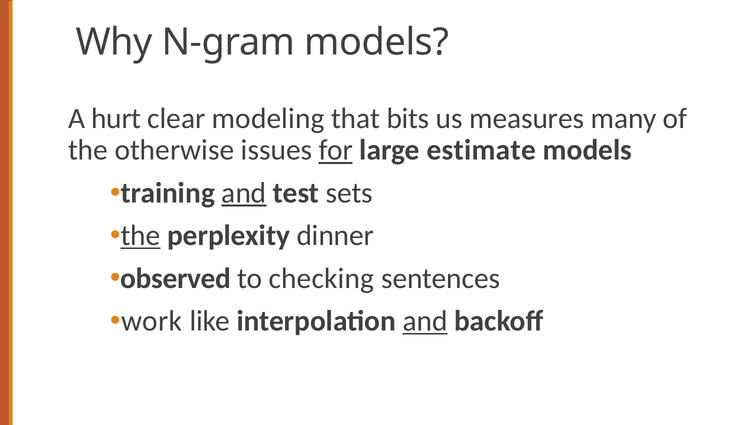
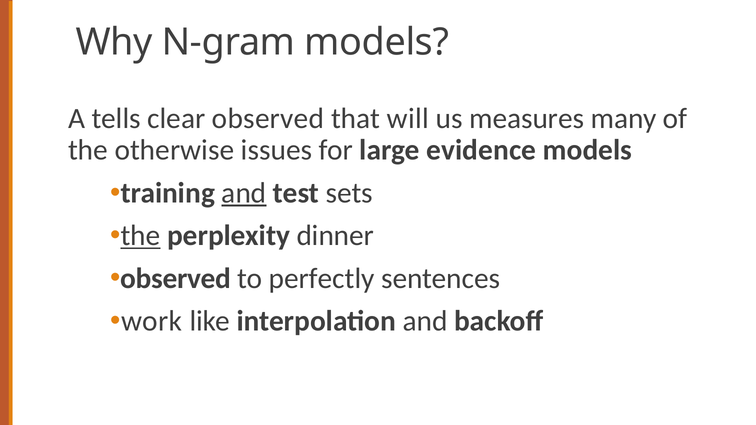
hurt: hurt -> tells (116, 119)
clear modeling: modeling -> observed (268, 119)
bits: bits -> will (408, 119)
for underline: present -> none (336, 150)
estimate: estimate -> evidence (481, 150)
checking: checking -> perfectly (322, 279)
and underline: present -> none (425, 321)
